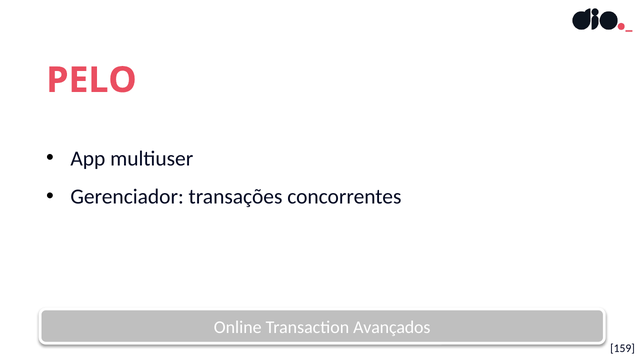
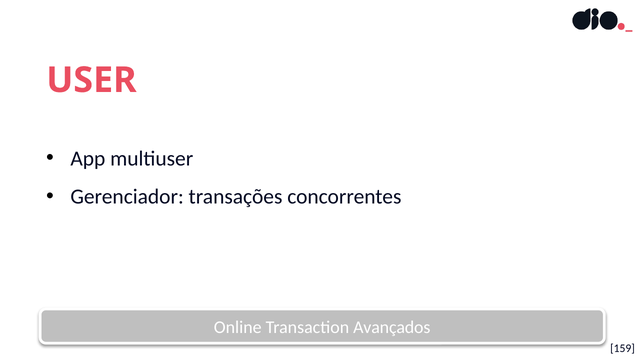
PELO: PELO -> USER (91, 80)
